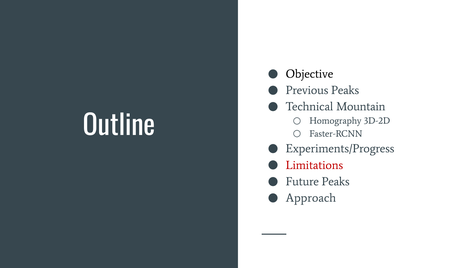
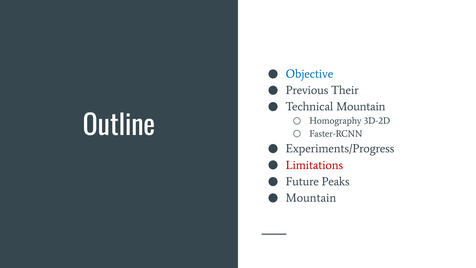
Objective colour: black -> blue (309, 74)
Previous Peaks: Peaks -> Their (345, 90)
Approach: Approach -> Mountain (311, 198)
